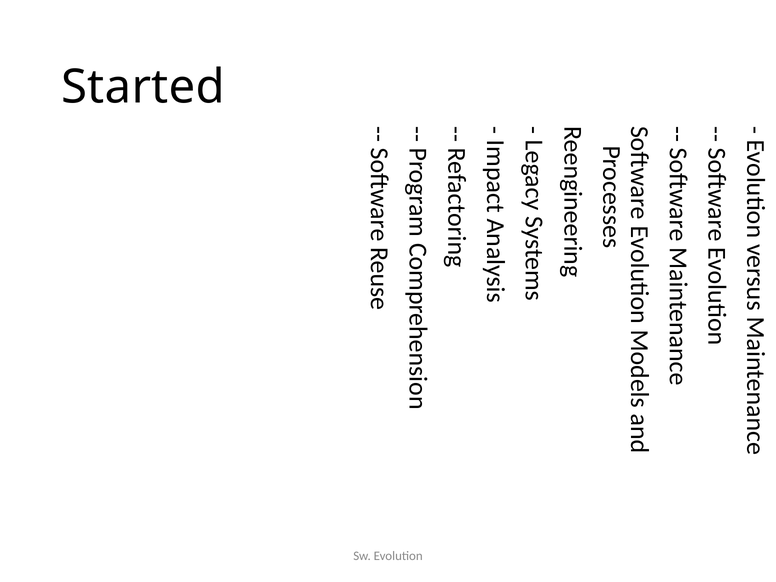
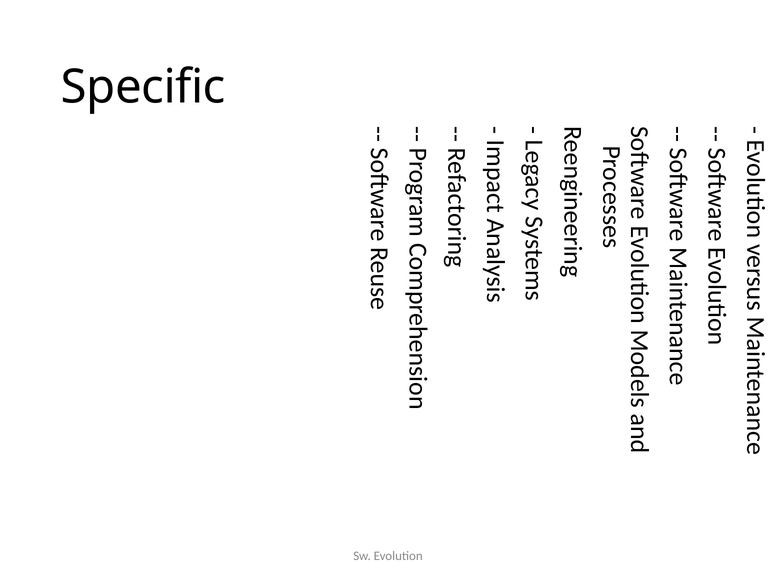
Started: Started -> Specific (143, 87)
